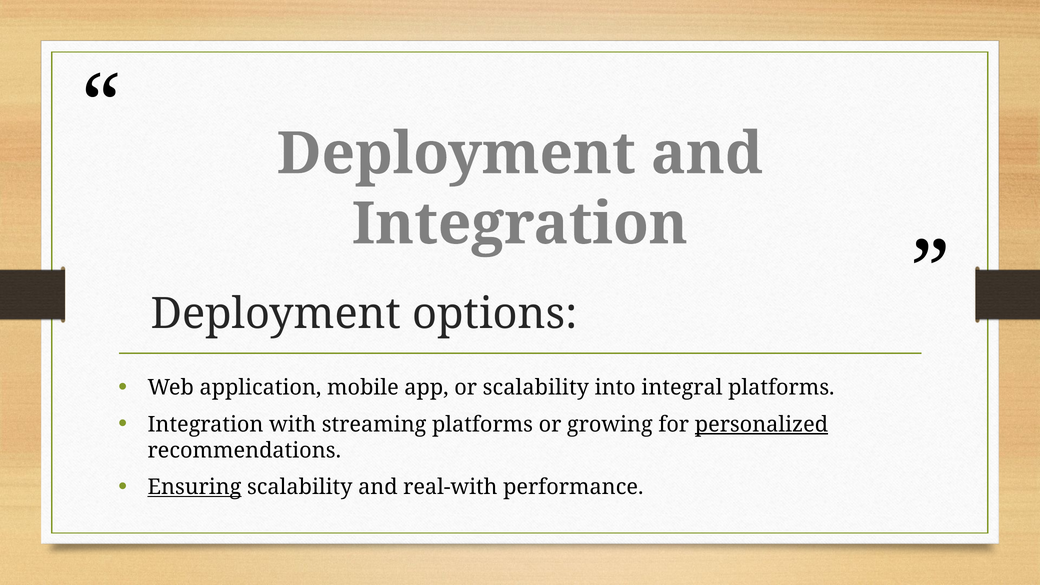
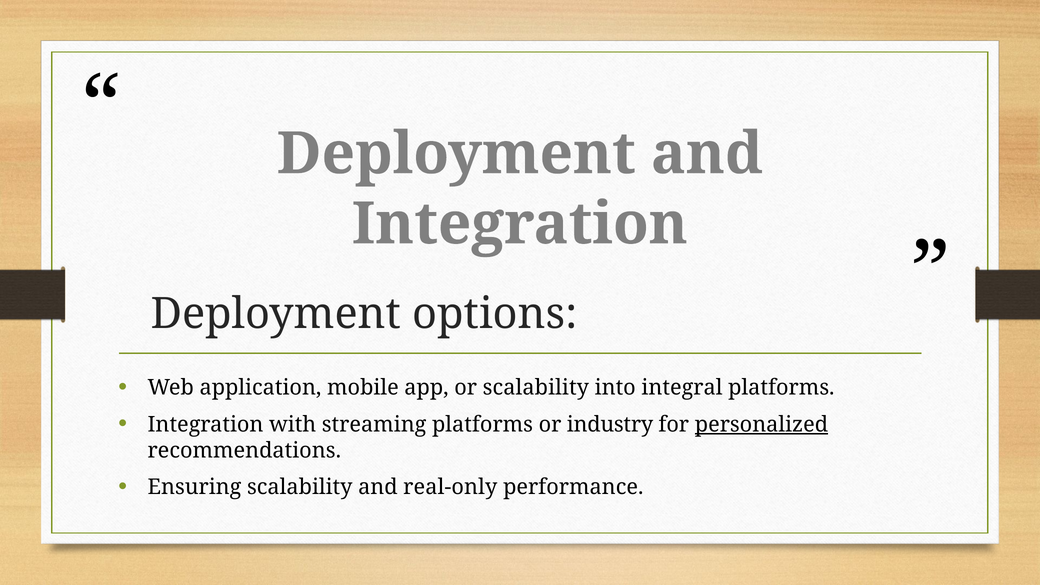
growing: growing -> industry (610, 424)
Ensuring underline: present -> none (194, 487)
real-with: real-with -> real-only (450, 487)
